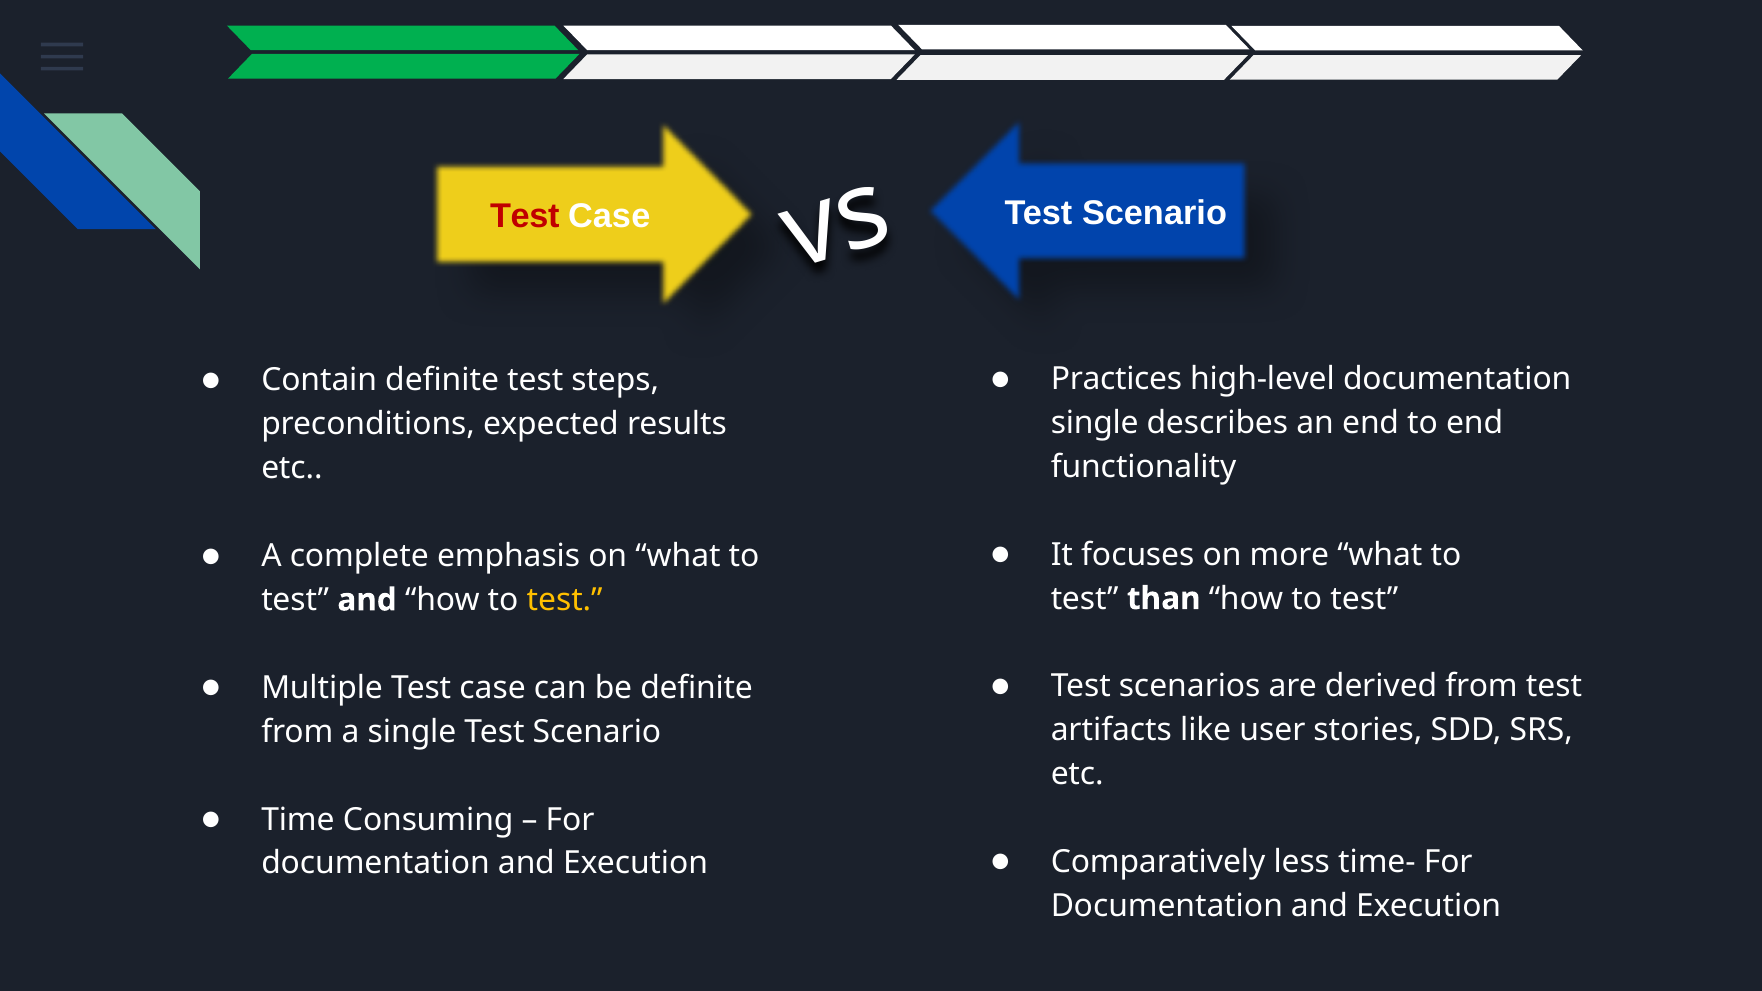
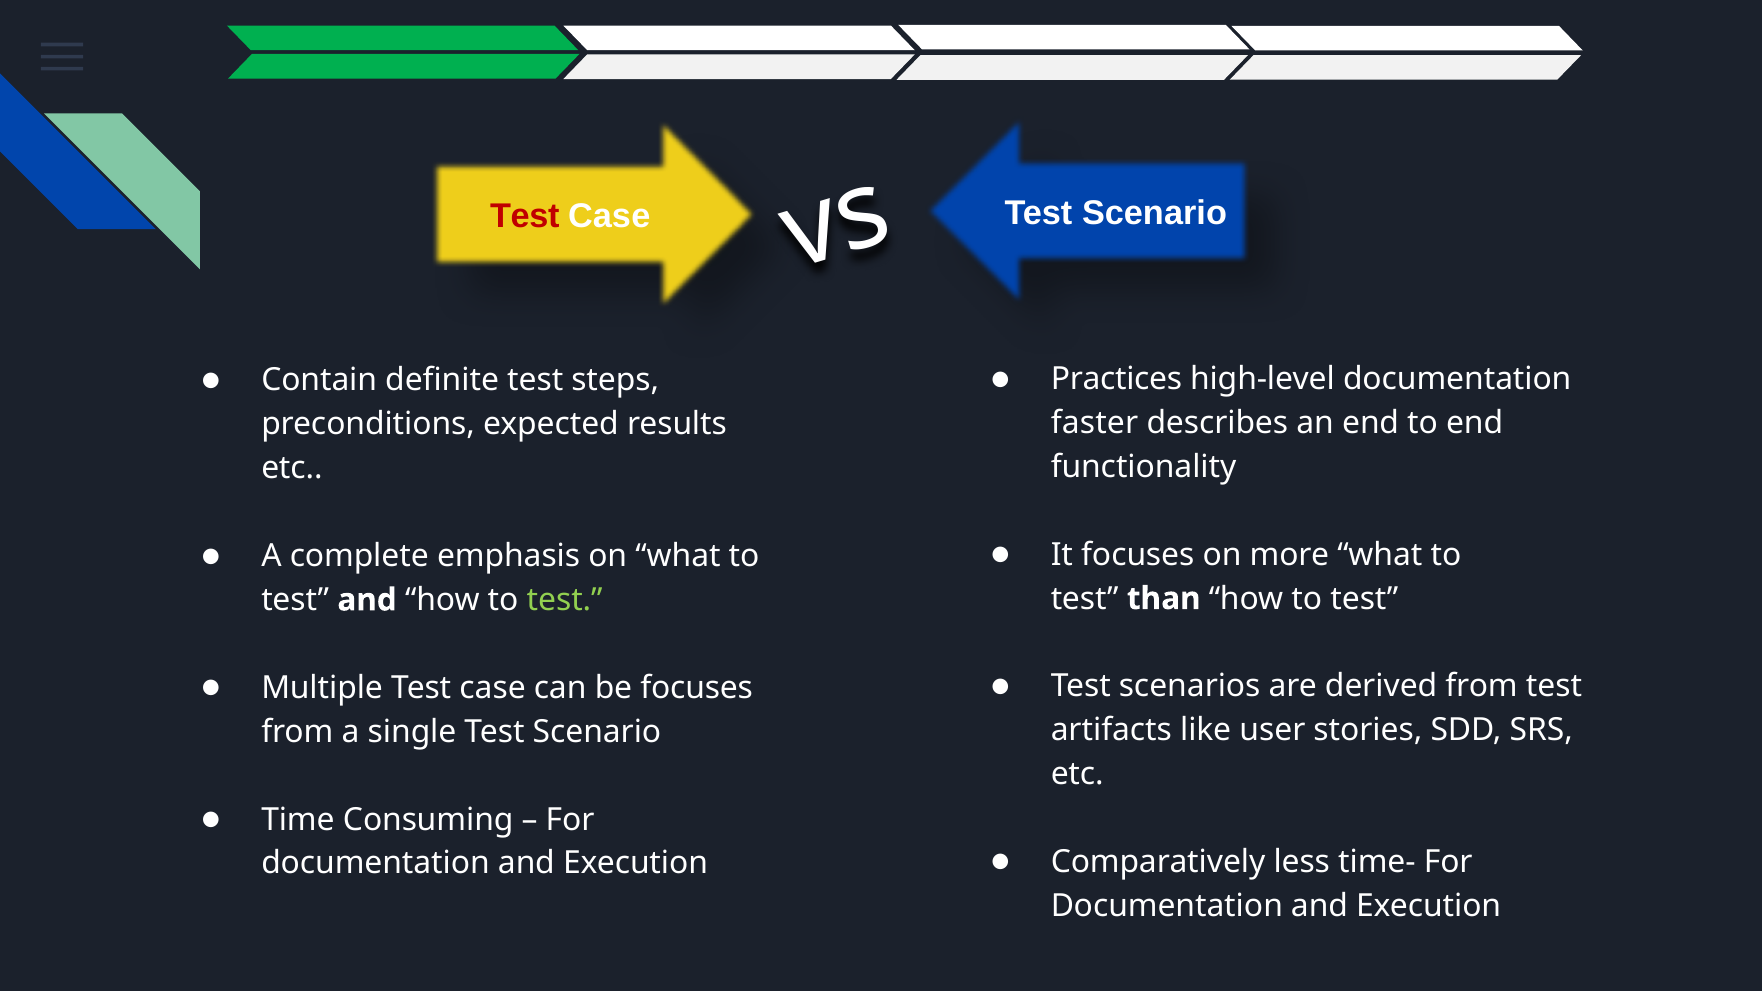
single: single -> faster (1095, 423)
test colour: yellow -> light green (565, 600)
be definite: definite -> focuses (697, 688)
